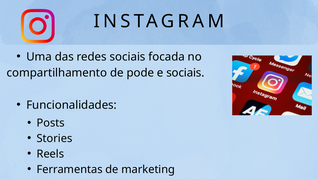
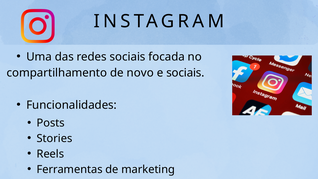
pode: pode -> novo (140, 73)
